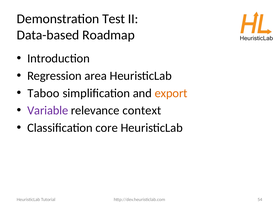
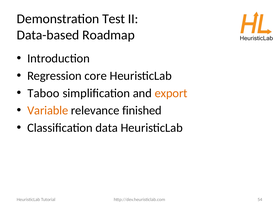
area: area -> core (96, 76)
Variable colour: purple -> orange (48, 111)
context: context -> finished (142, 111)
core: core -> data (107, 128)
